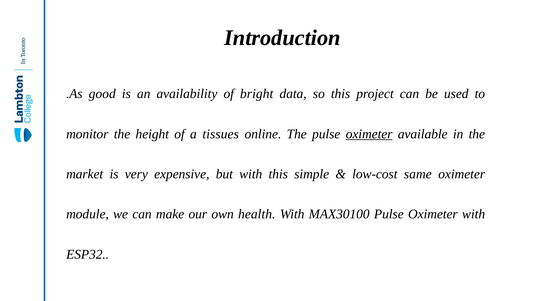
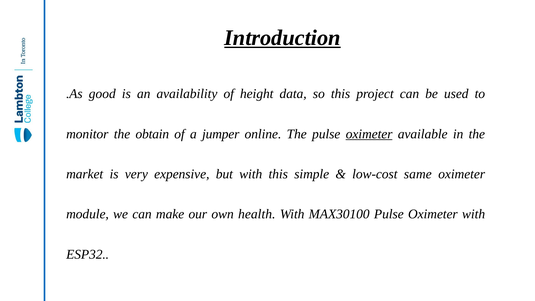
Introduction underline: none -> present (282, 38)
bright: bright -> height (257, 94)
height: height -> obtain (152, 134)
tissues: tissues -> jumper (221, 134)
